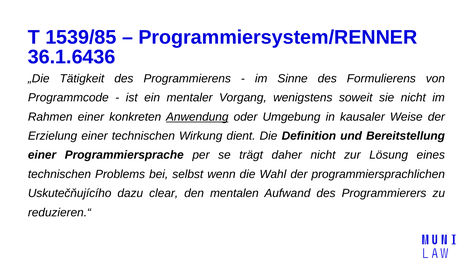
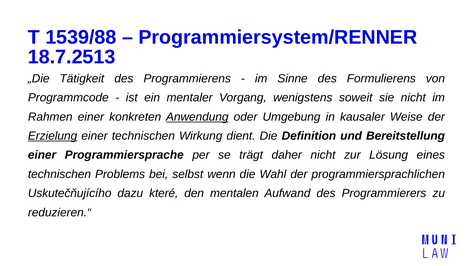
1539/85: 1539/85 -> 1539/88 (81, 37)
36.1.6436: 36.1.6436 -> 18.7.2513 (72, 57)
Erzielung underline: none -> present (53, 136)
clear: clear -> které (164, 193)
